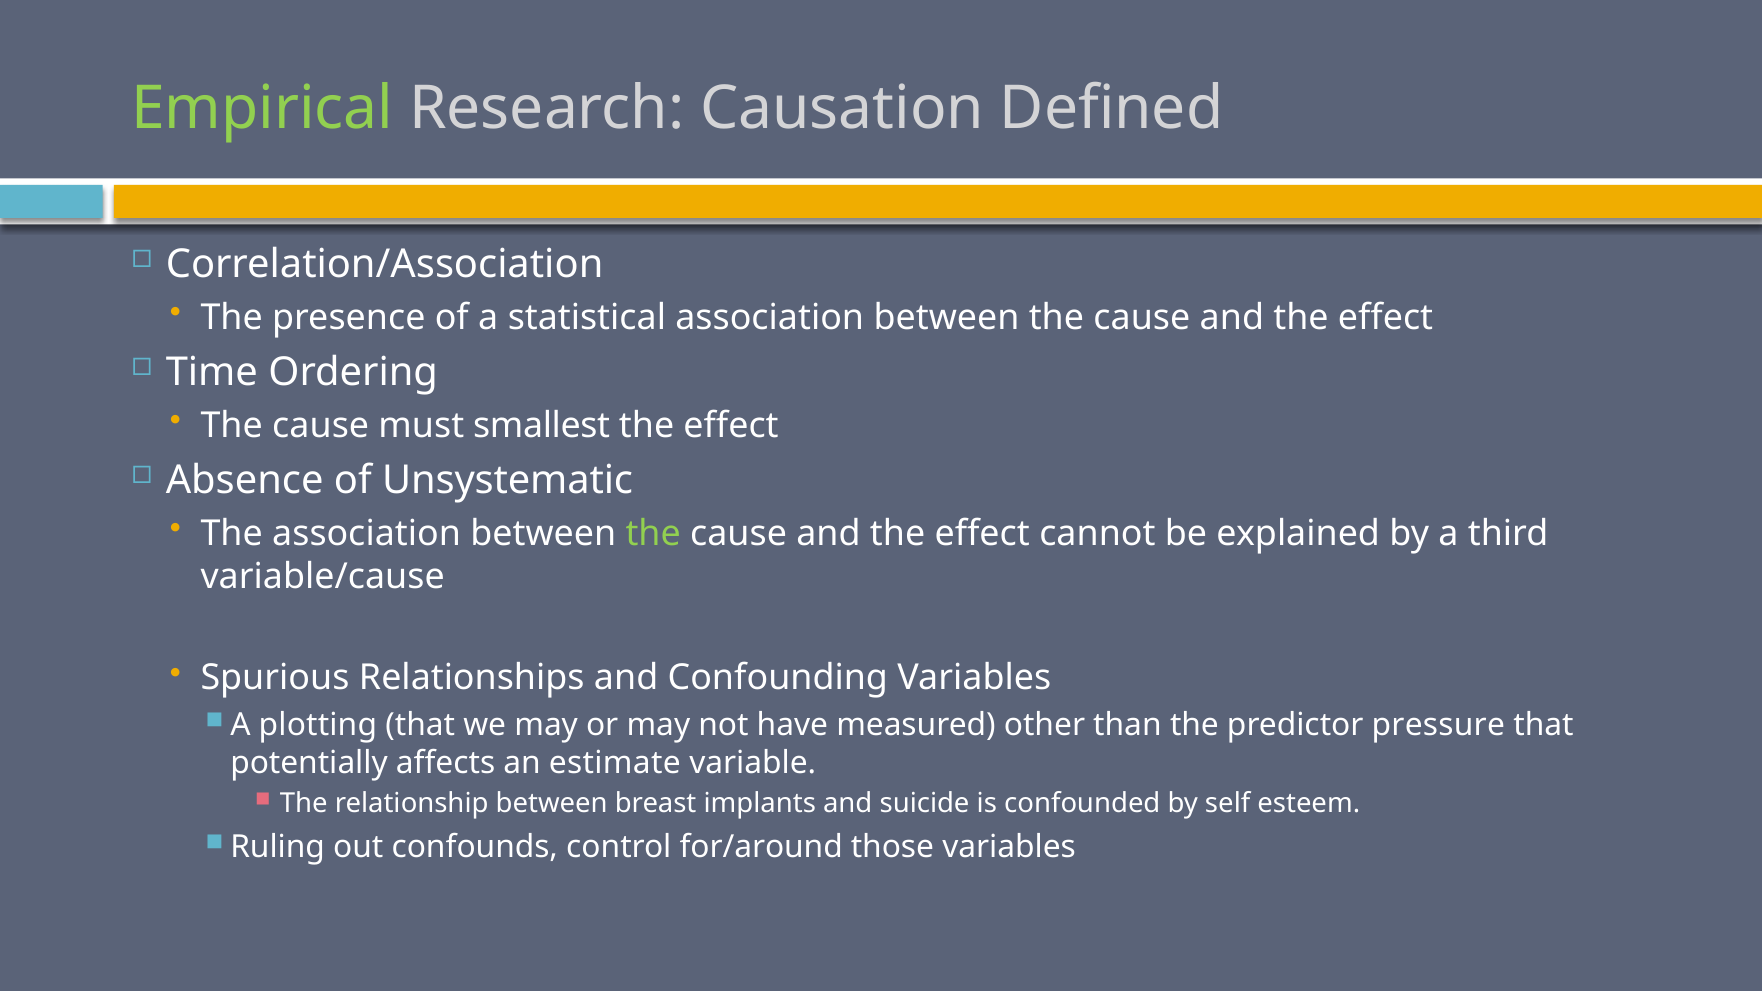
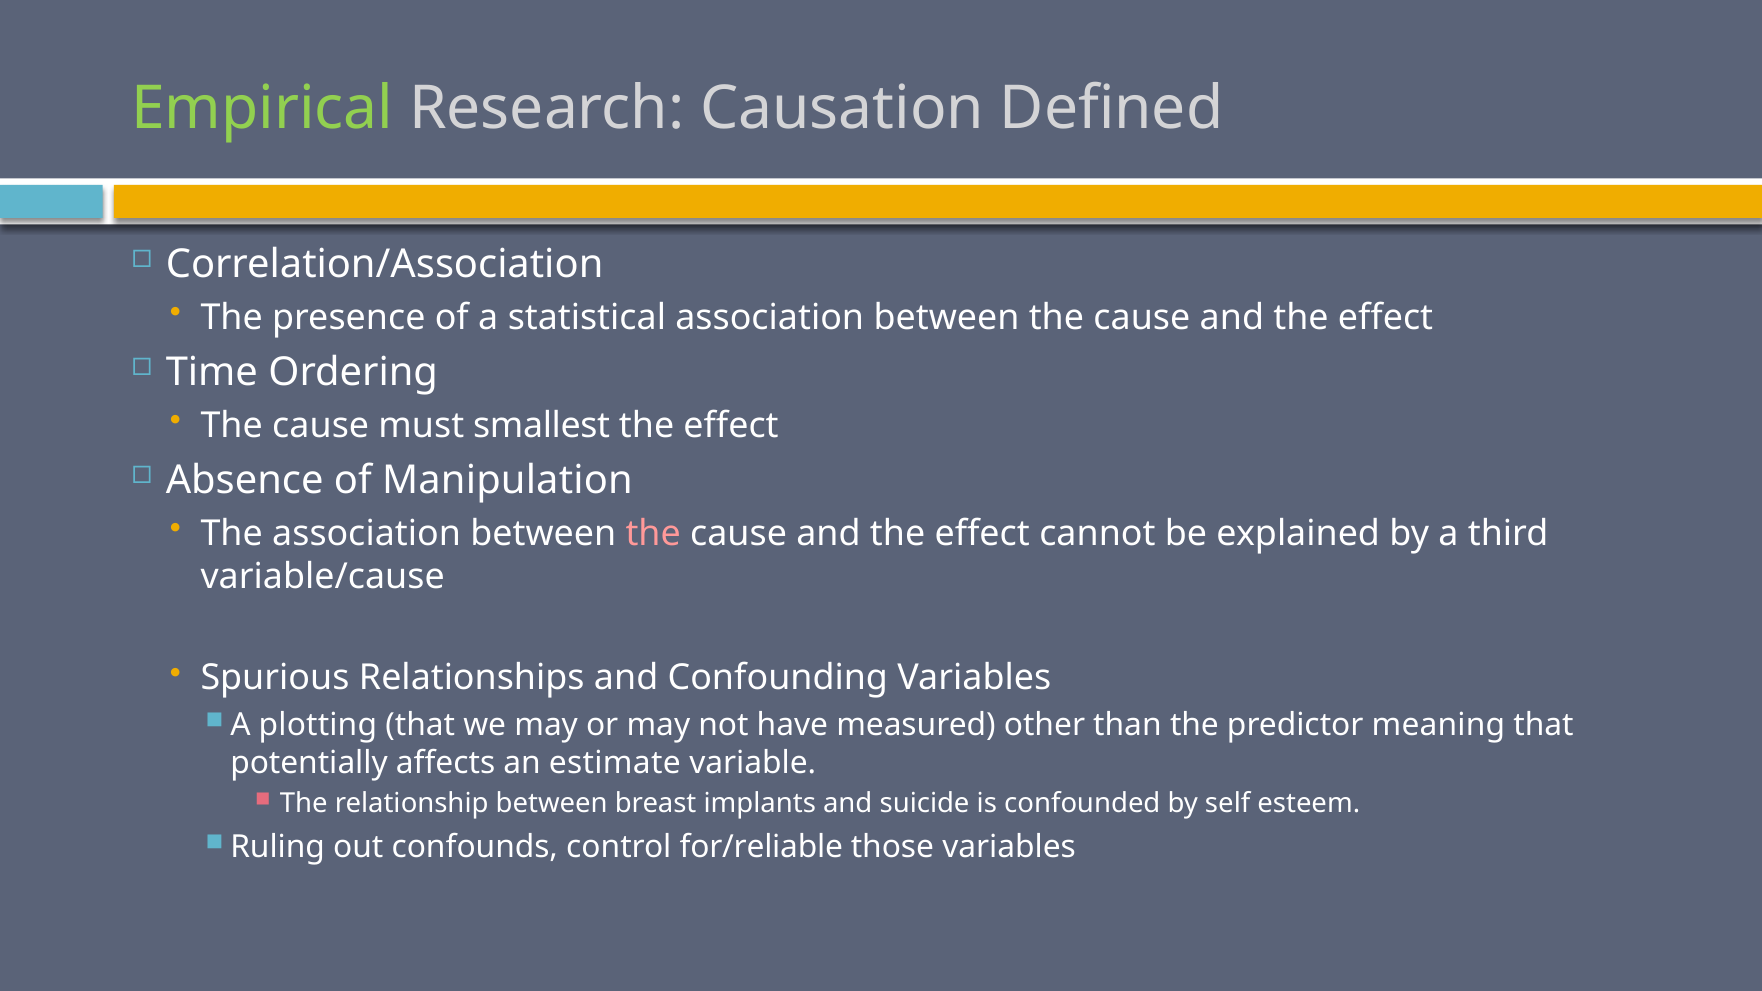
Unsystematic: Unsystematic -> Manipulation (507, 481)
the colour: light green -> pink (653, 534)
pressure: pressure -> meaning (1438, 725)
for/around: for/around -> for/reliable (761, 847)
